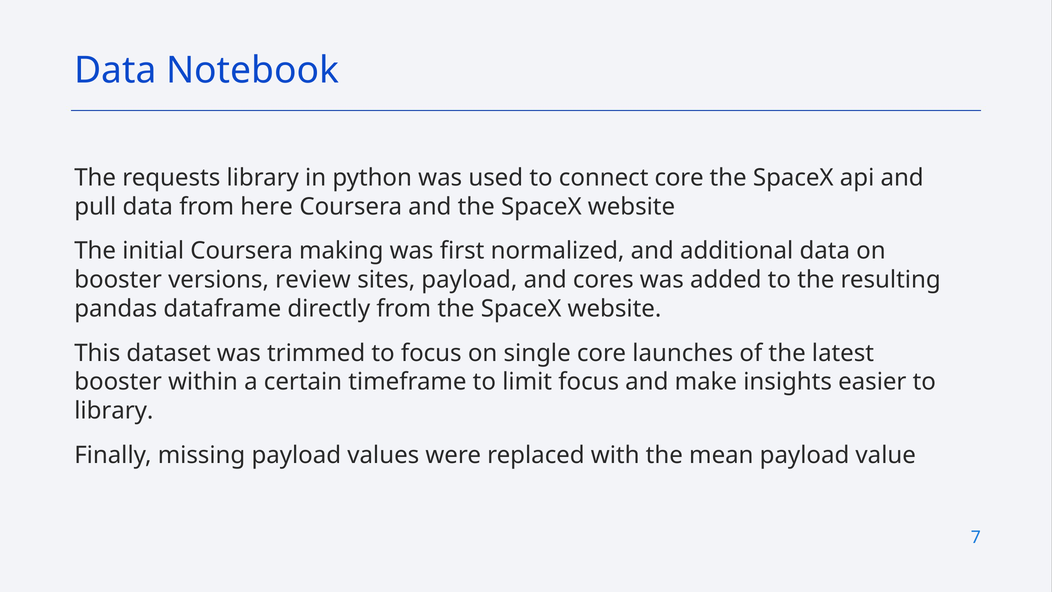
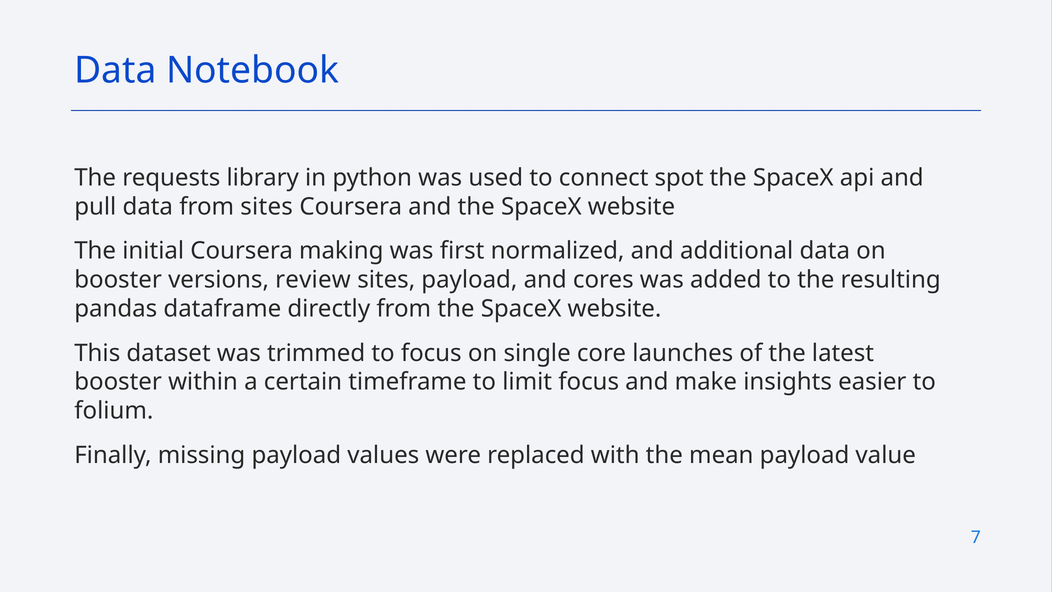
connect core: core -> spot (679, 178)
from here: here -> sites (267, 207)
library: library -> folium (114, 411)
